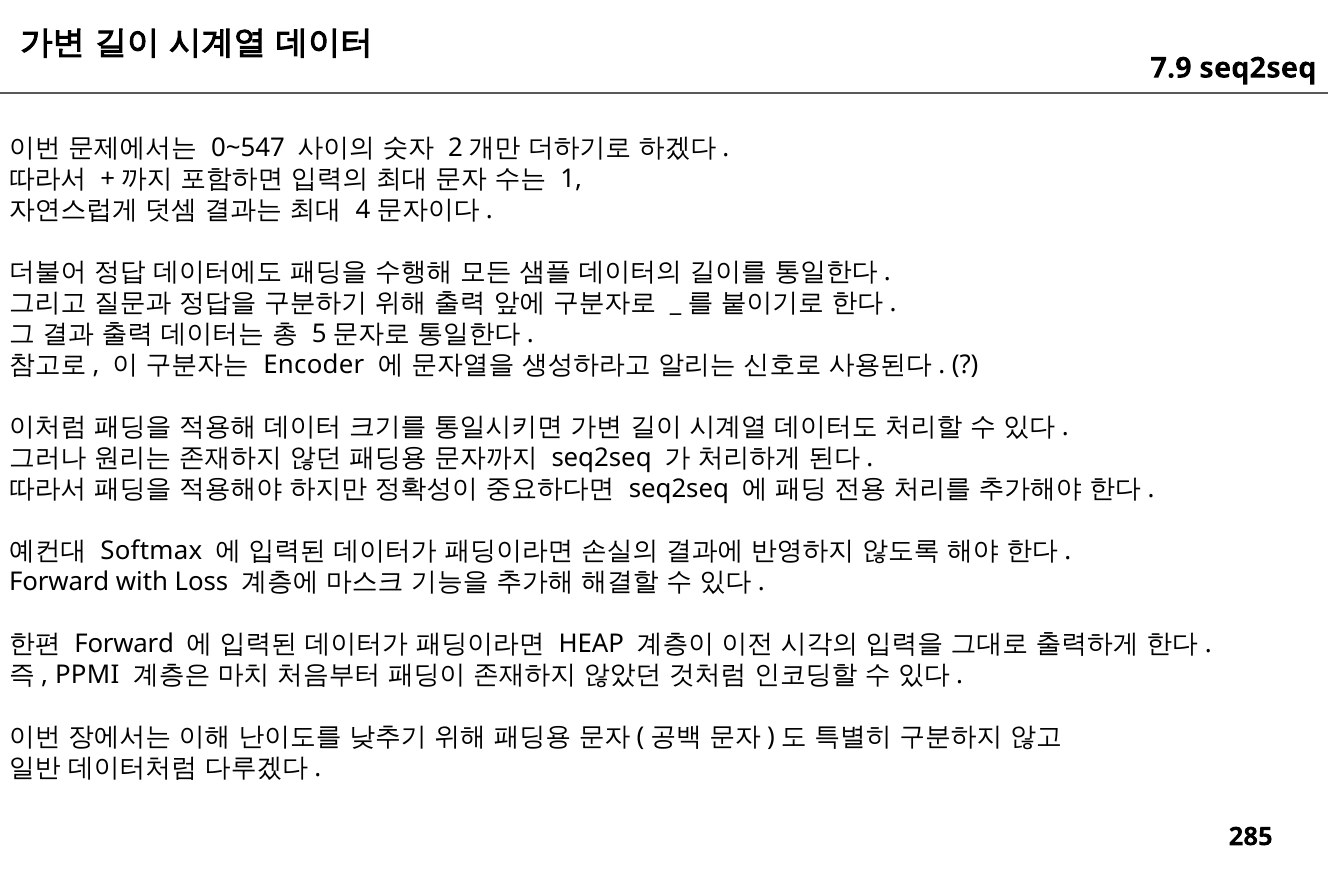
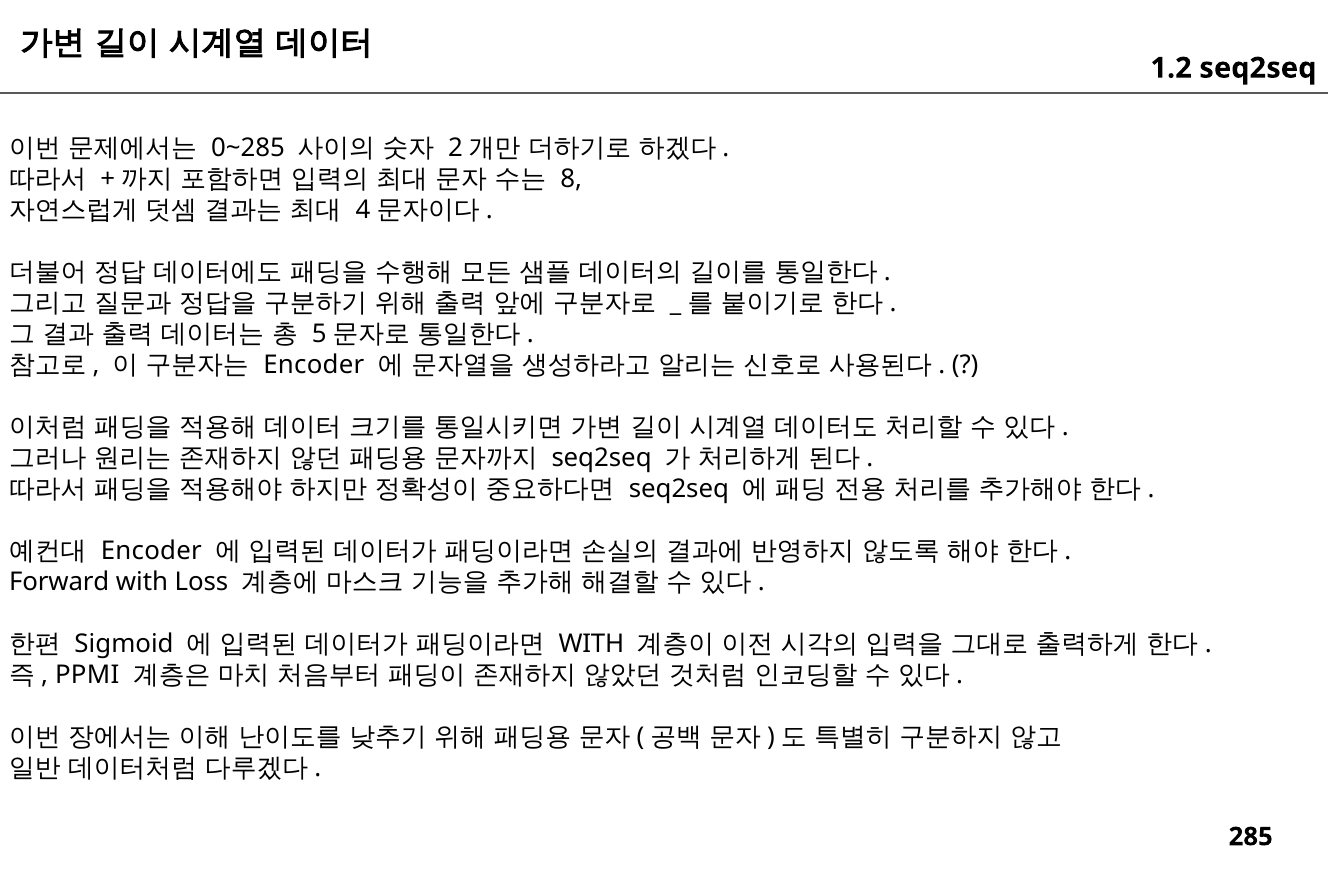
7.9: 7.9 -> 1.2 (1171, 68)
0~547: 0~547 -> 0~285 (248, 148)
1: 1 -> 8 (571, 179)
Softmax: Softmax -> Encoder (151, 551)
Forward: Forward -> Sigmoid (124, 644)
HEAP: HEAP -> WITH (591, 644)
